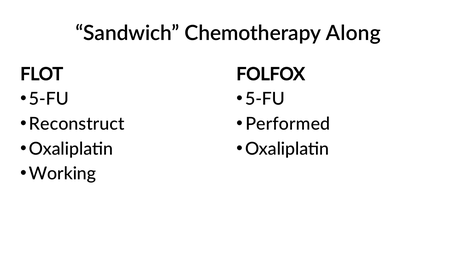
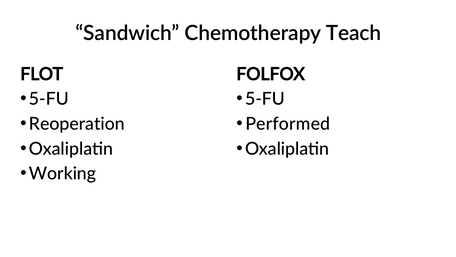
Along: Along -> Teach (354, 33)
Reconstruct: Reconstruct -> Reoperation (77, 124)
